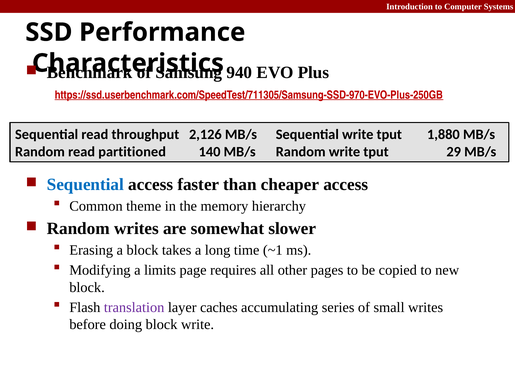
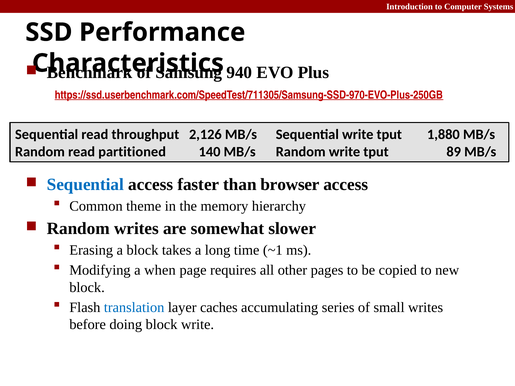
29: 29 -> 89 (454, 152)
cheaper: cheaper -> browser (290, 185)
limits: limits -> when (160, 270)
translation colour: purple -> blue (134, 308)
